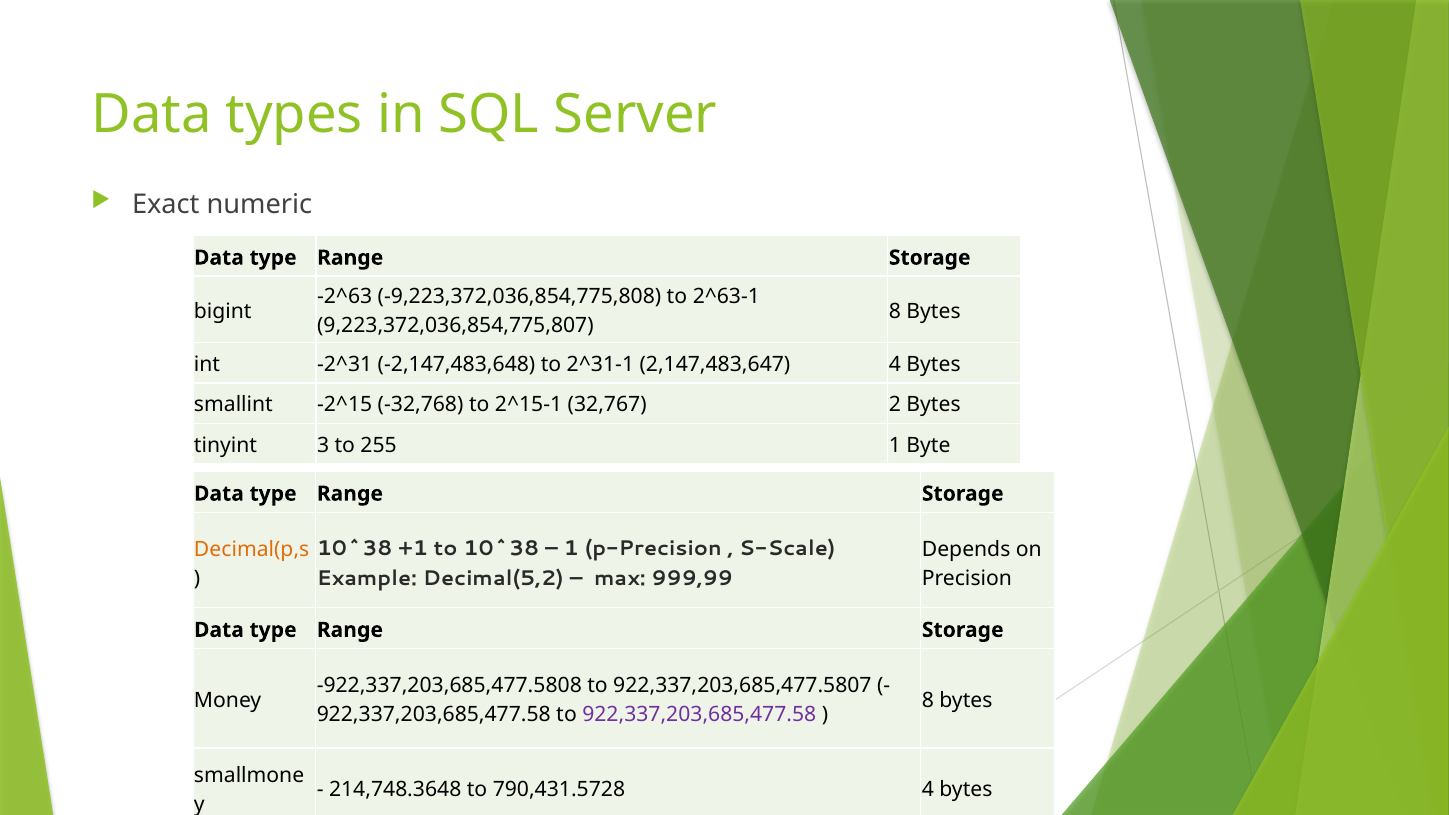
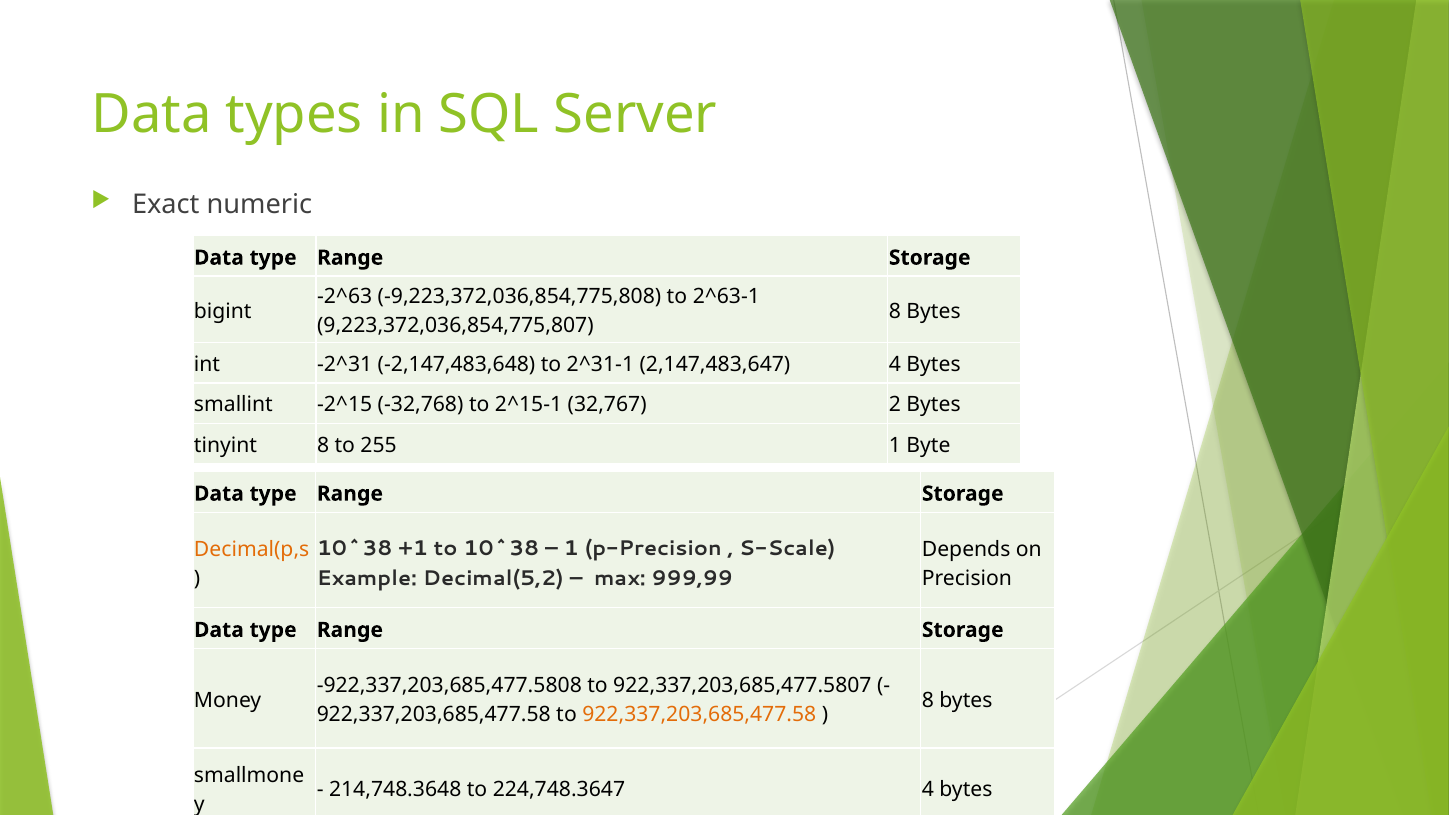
tinyint 3: 3 -> 8 (323, 445)
922,337,203,685,477.58 colour: purple -> orange (699, 715)
790,431.5728: 790,431.5728 -> 224,748.3647 (559, 790)
